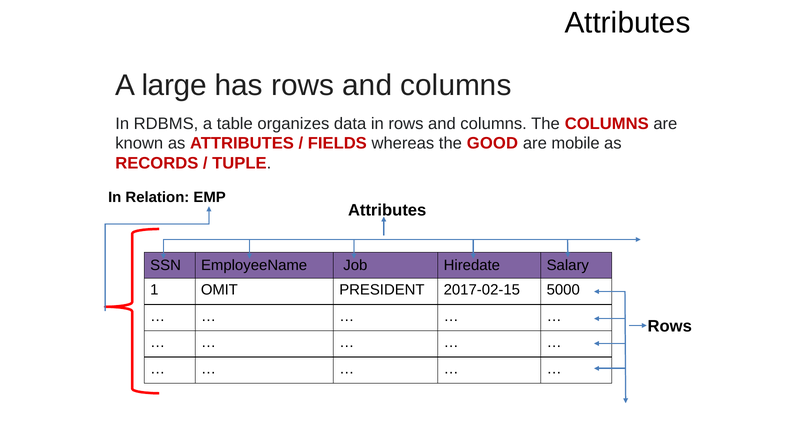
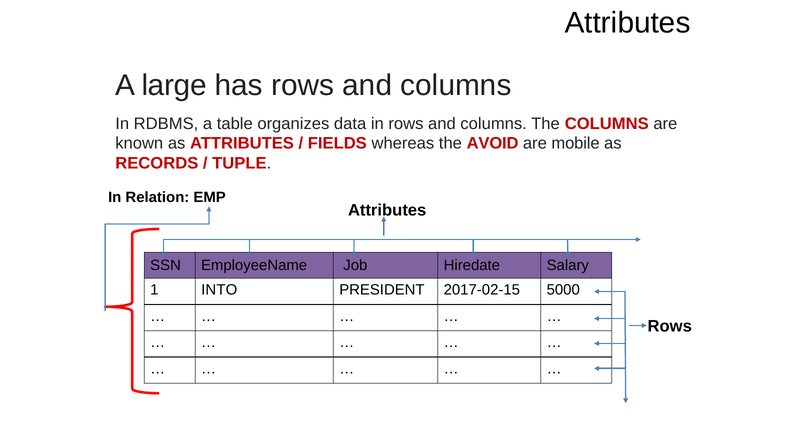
GOOD: GOOD -> AVOID (493, 143)
OMIT: OMIT -> INTO (219, 290)
